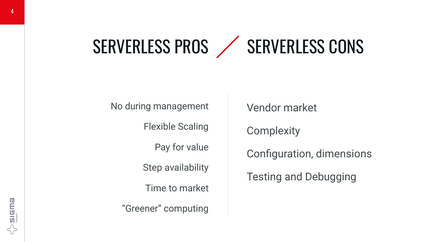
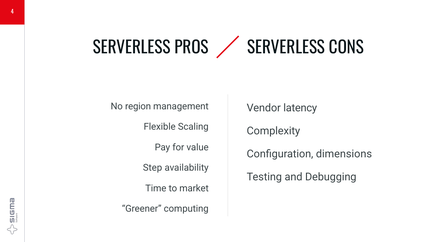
during: during -> region (138, 106)
Vendor market: market -> latency (300, 108)
